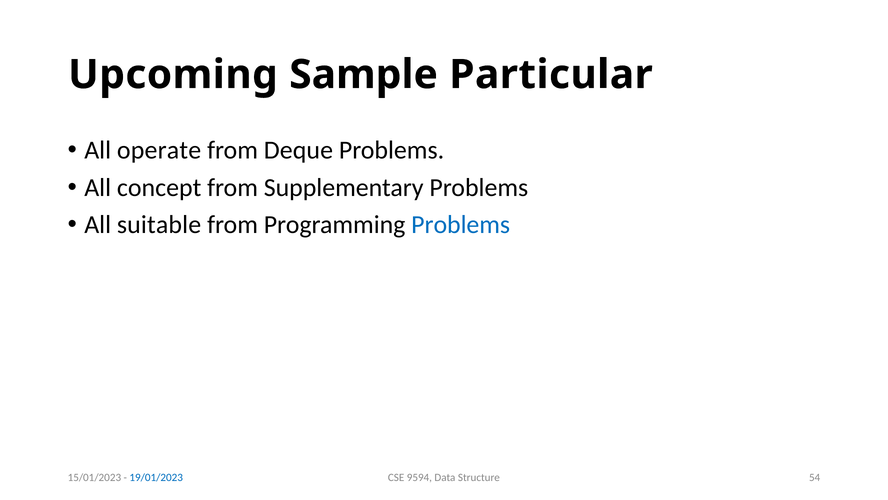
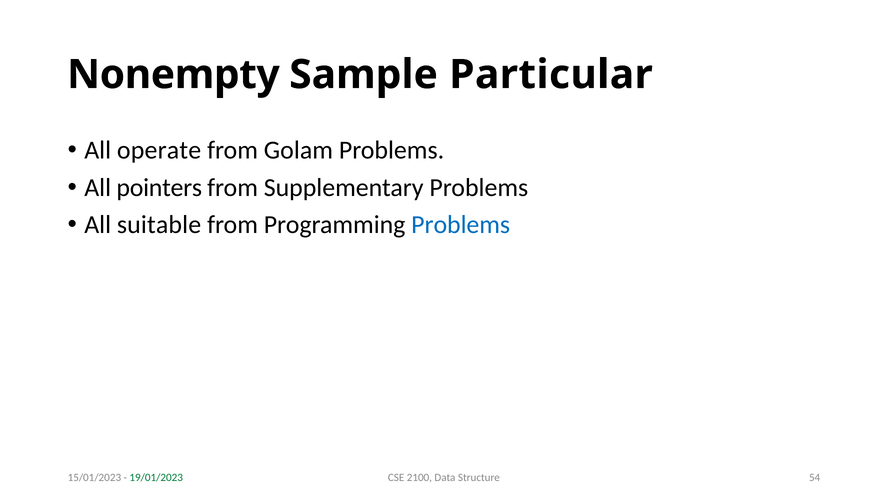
Upcoming: Upcoming -> Nonempty (173, 75)
Deque: Deque -> Golam (298, 150)
concept: concept -> pointers (159, 187)
9594: 9594 -> 2100 (419, 477)
19/01/2023 colour: blue -> green (156, 477)
